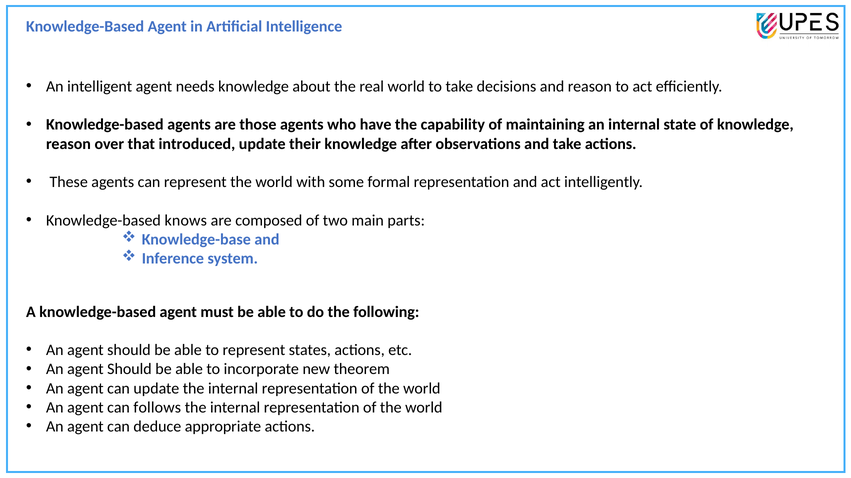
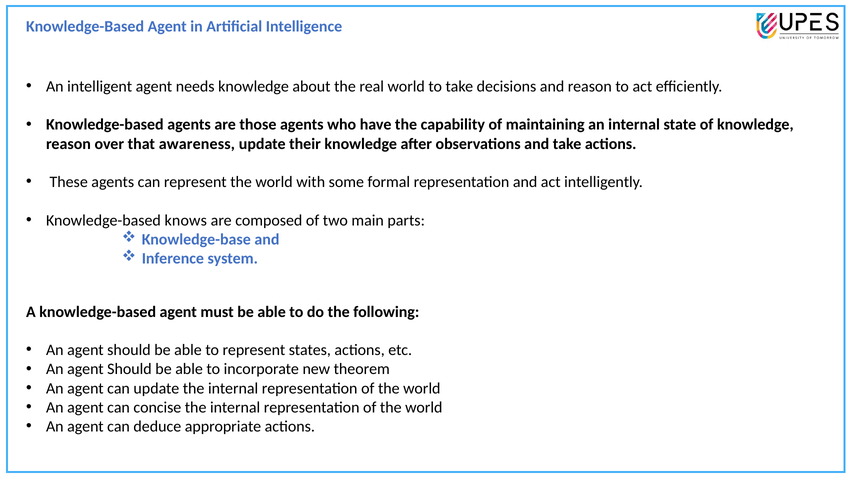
introduced: introduced -> awareness (197, 144)
follows: follows -> concise (157, 408)
